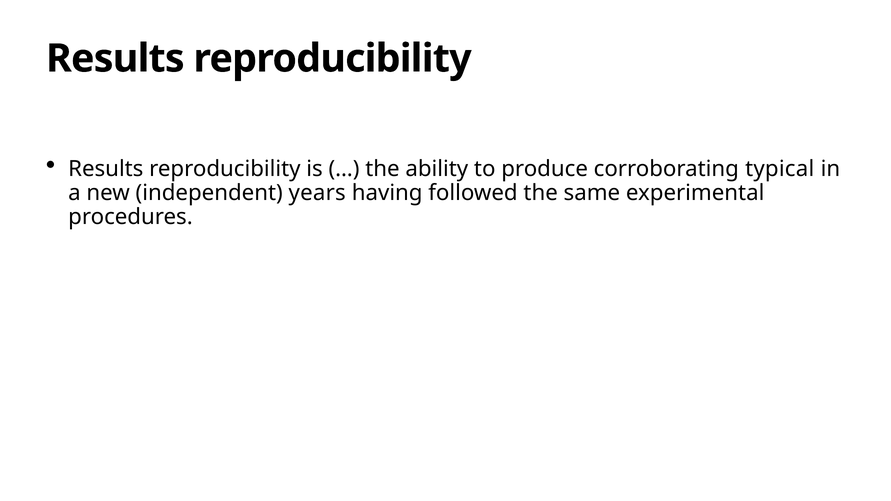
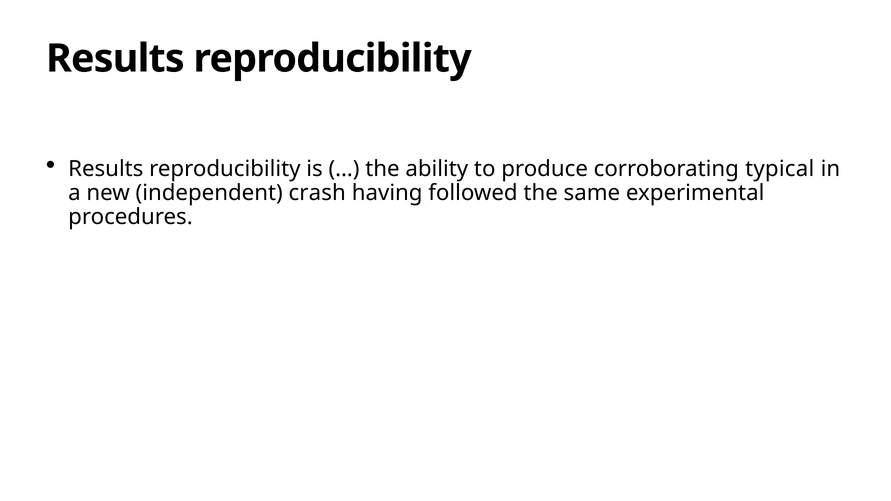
years: years -> crash (317, 193)
